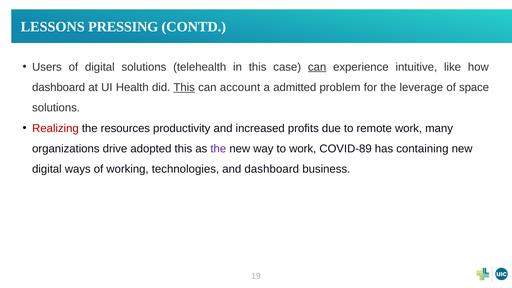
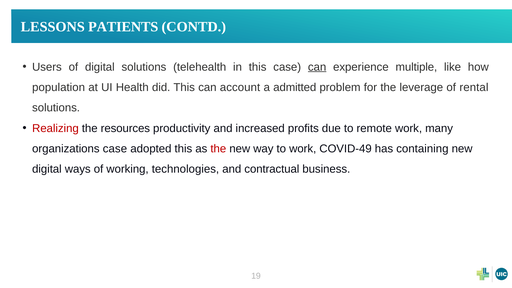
PRESSING: PRESSING -> PATIENTS (123, 27)
intuitive: intuitive -> multiple (416, 67)
dashboard: dashboard -> population (59, 87)
This underline: present -> none (184, 87)
space: space -> rental (474, 87)
organizations drive: drive -> case (115, 149)
the colour: purple -> red (218, 149)
COVID-89: COVID-89 -> COVID-49 (346, 149)
and dashboard: dashboard -> contractual (272, 169)
